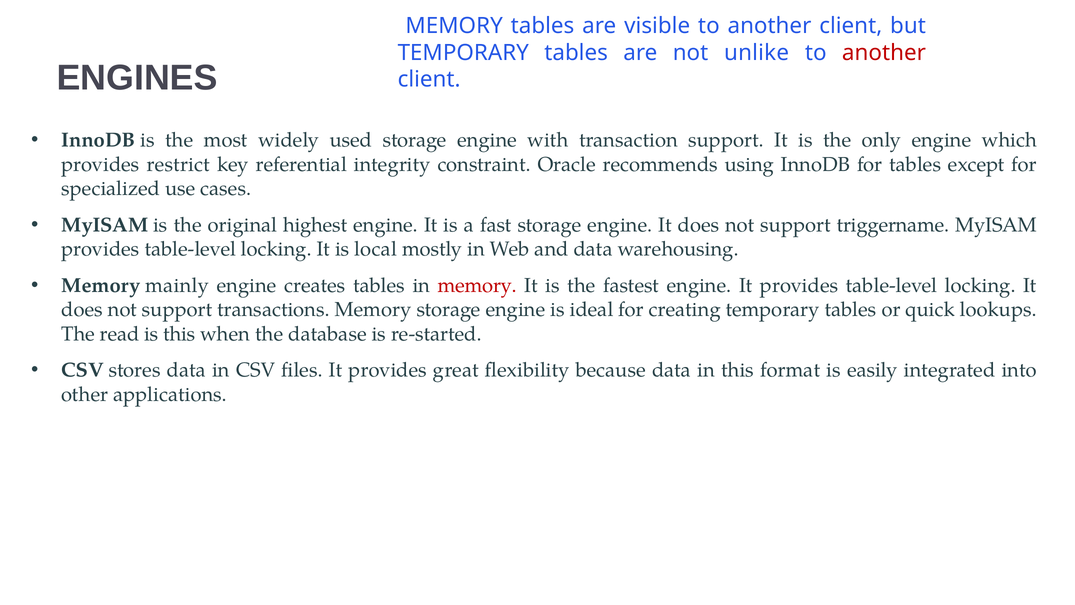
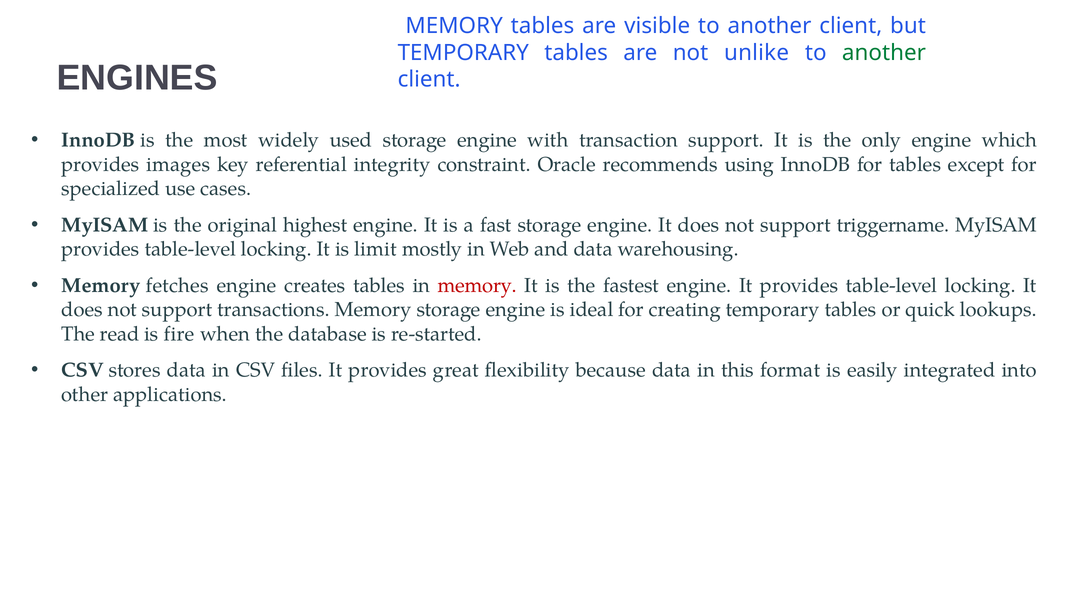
another colour: red -> green (884, 53)
restrict: restrict -> images (178, 164)
local: local -> limit (376, 249)
mainly: mainly -> fetches (177, 285)
is this: this -> fire (179, 334)
